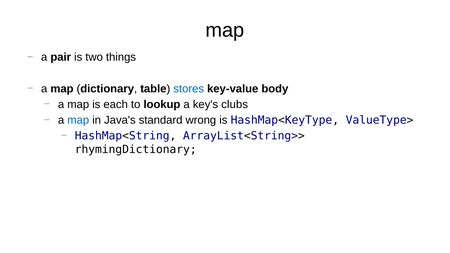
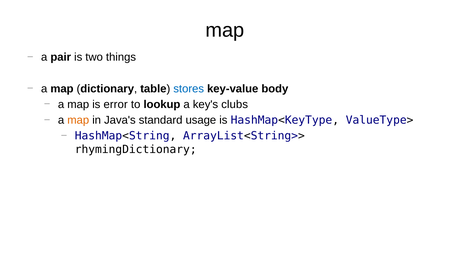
each: each -> error (116, 104)
map colour: blue -> orange (78, 120)
wrong: wrong -> usage (201, 120)
